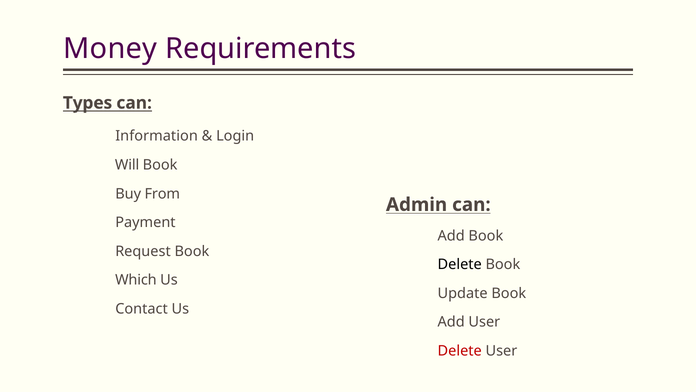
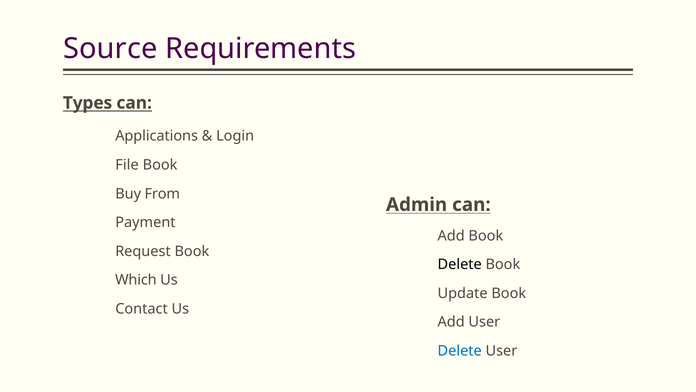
Money: Money -> Source (110, 49)
Information: Information -> Applications (157, 136)
Will: Will -> File (127, 165)
Delete colour: red -> blue (460, 350)
